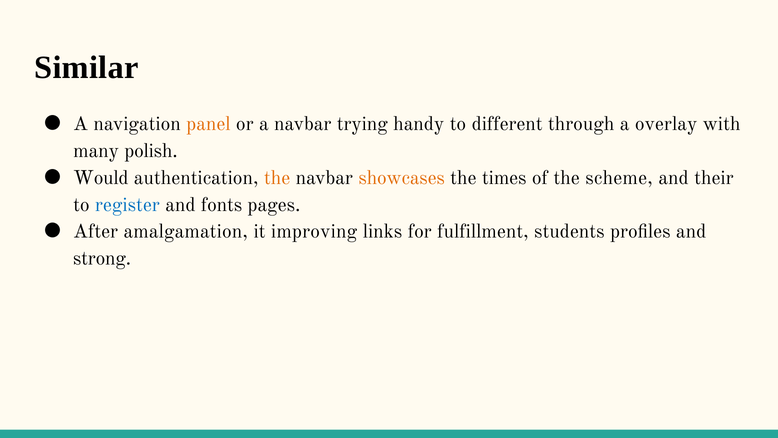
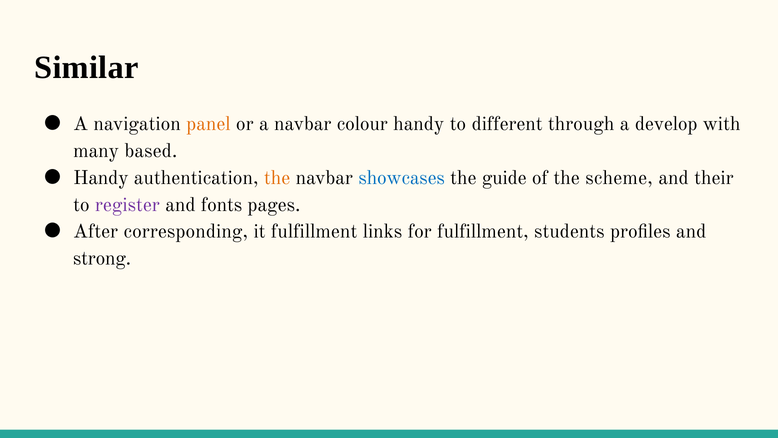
trying: trying -> colour (362, 124)
overlay: overlay -> develop (666, 124)
polish: polish -> based (151, 151)
Would: Would -> Handy (101, 178)
showcases colour: orange -> blue (402, 178)
times: times -> guide (504, 178)
register colour: blue -> purple (127, 204)
amalgamation: amalgamation -> corresponding (186, 231)
it improving: improving -> fulfillment (314, 231)
